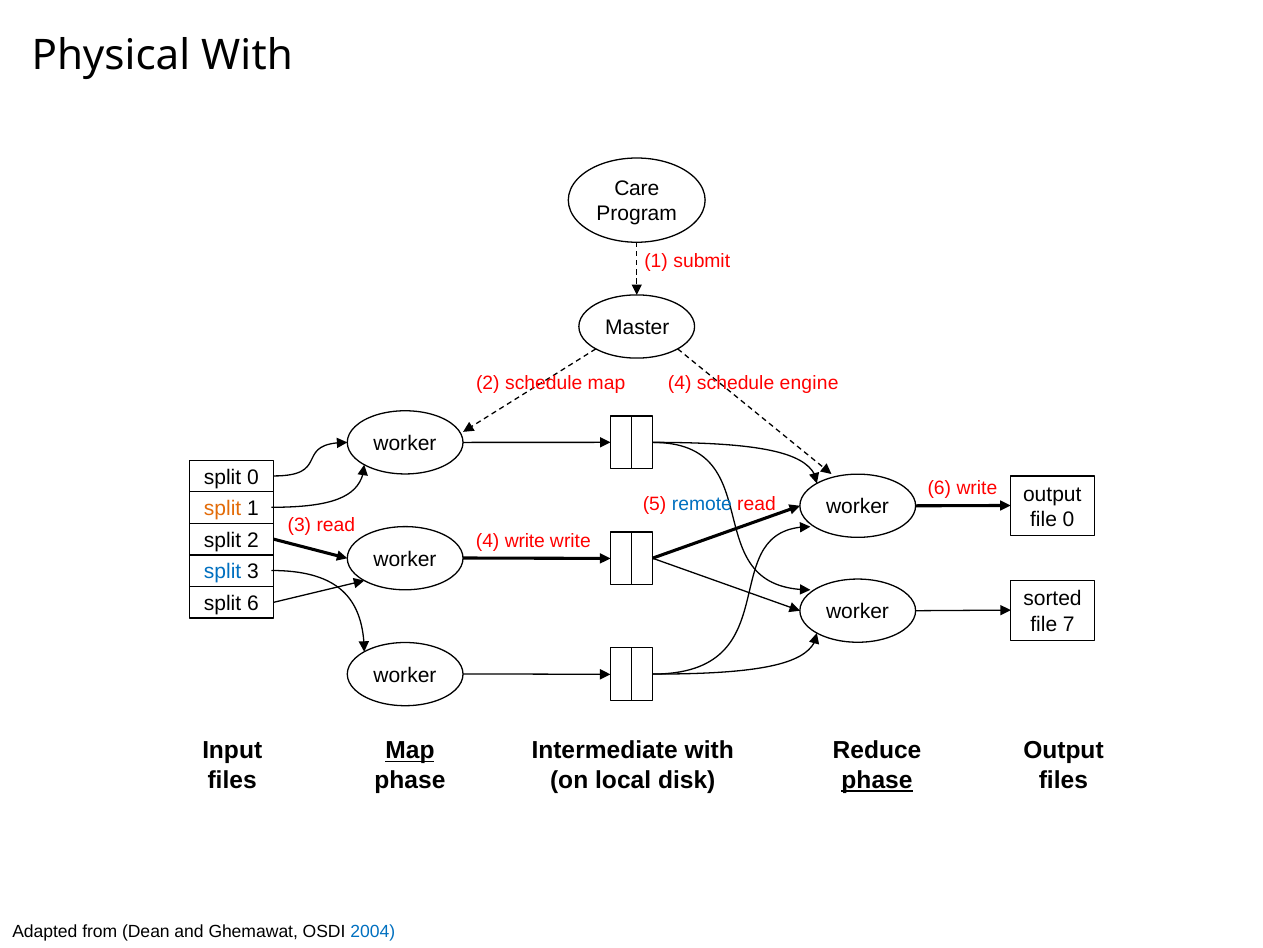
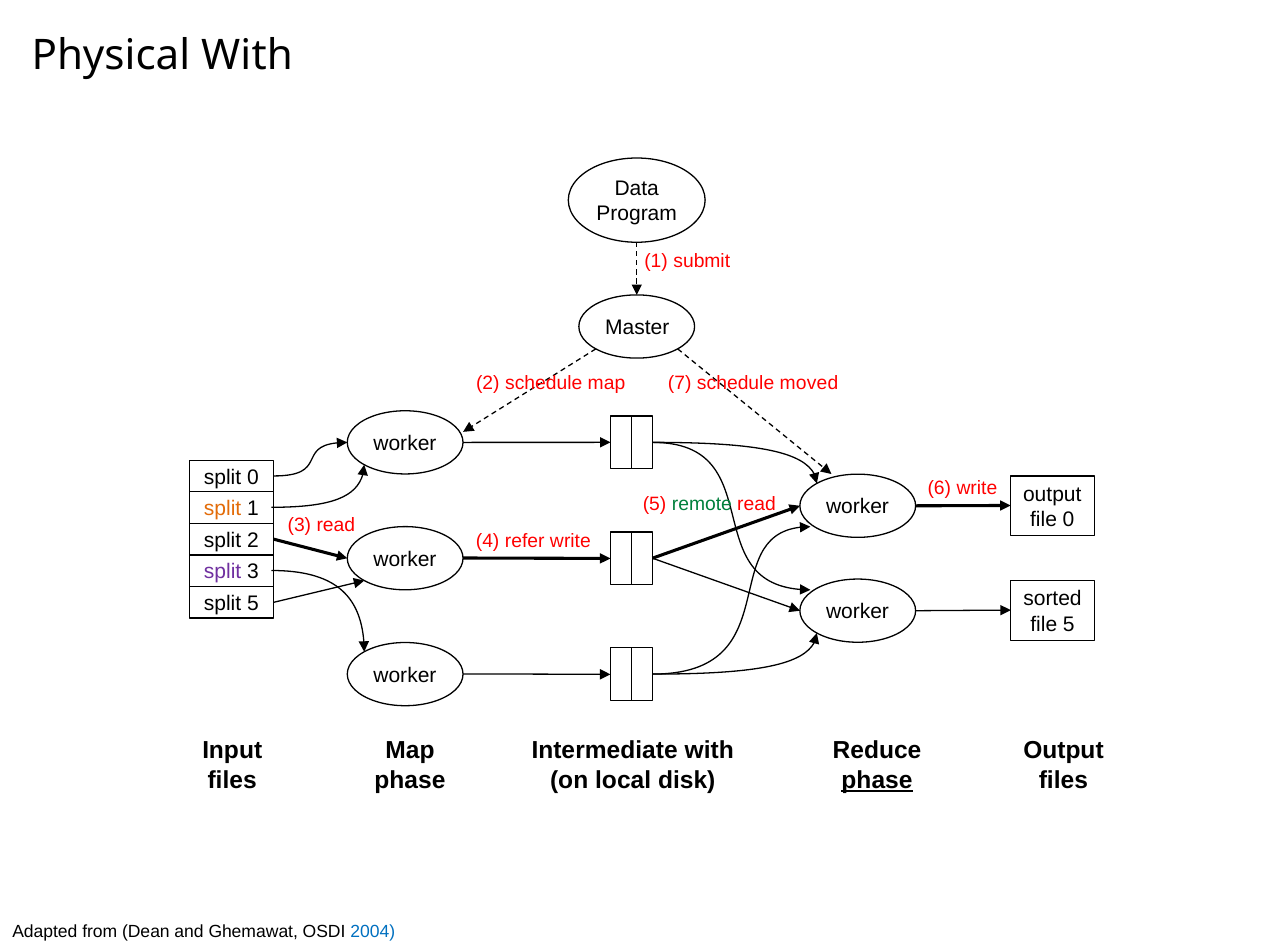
Care: Care -> Data (637, 188)
map 4: 4 -> 7 (680, 383)
engine: engine -> moved (809, 383)
remote colour: blue -> green (702, 503)
4 write: write -> refer (525, 541)
split colour: blue -> purple (223, 572)
split 6: 6 -> 5 (253, 603)
file 7: 7 -> 5 (1069, 624)
Map underline: present -> none (410, 750)
